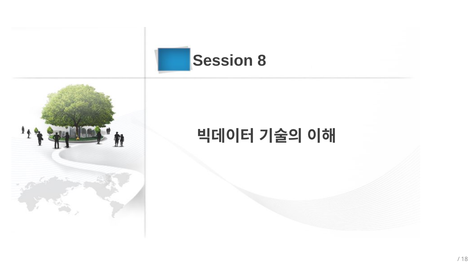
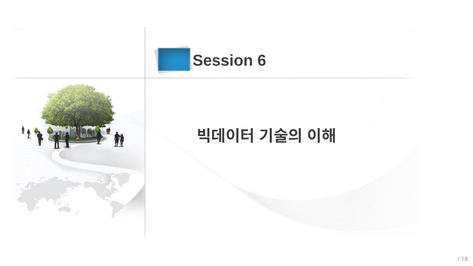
8: 8 -> 6 (262, 61)
